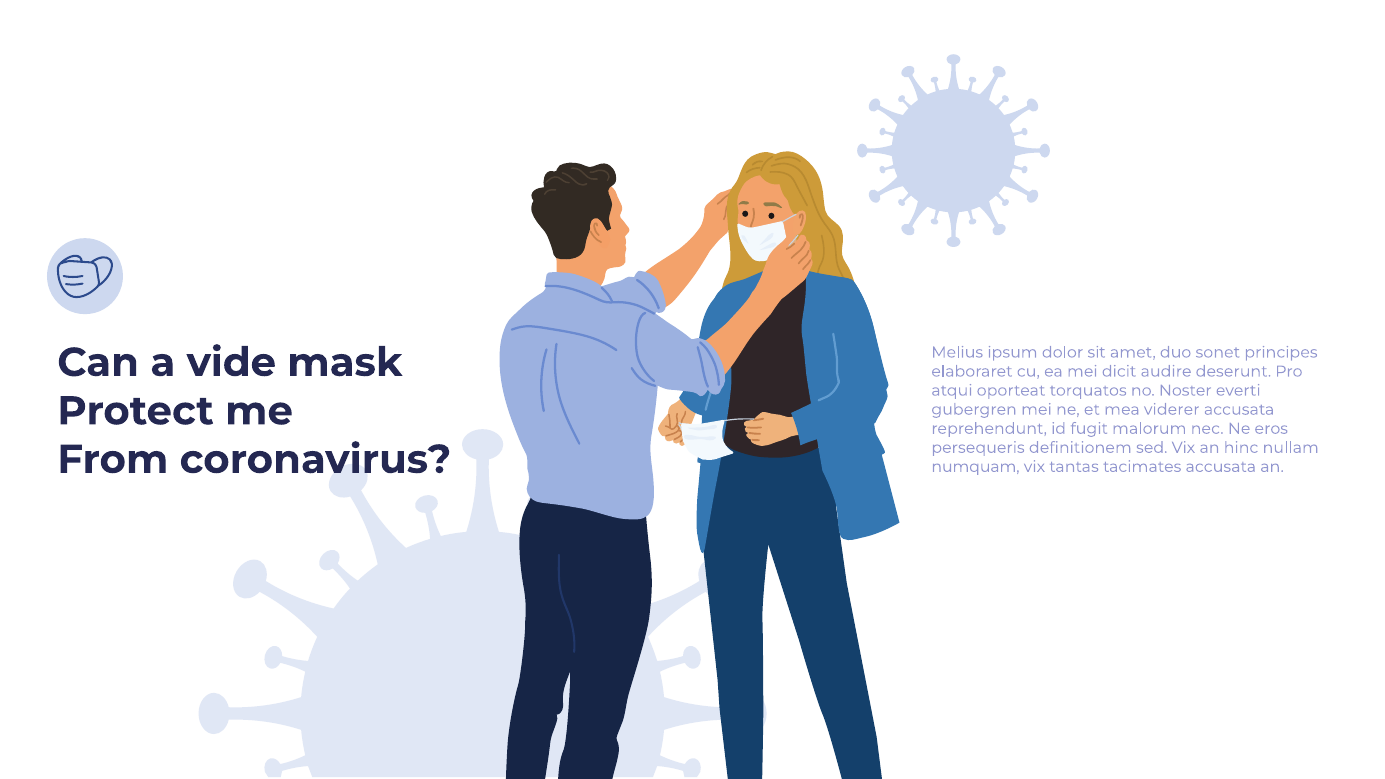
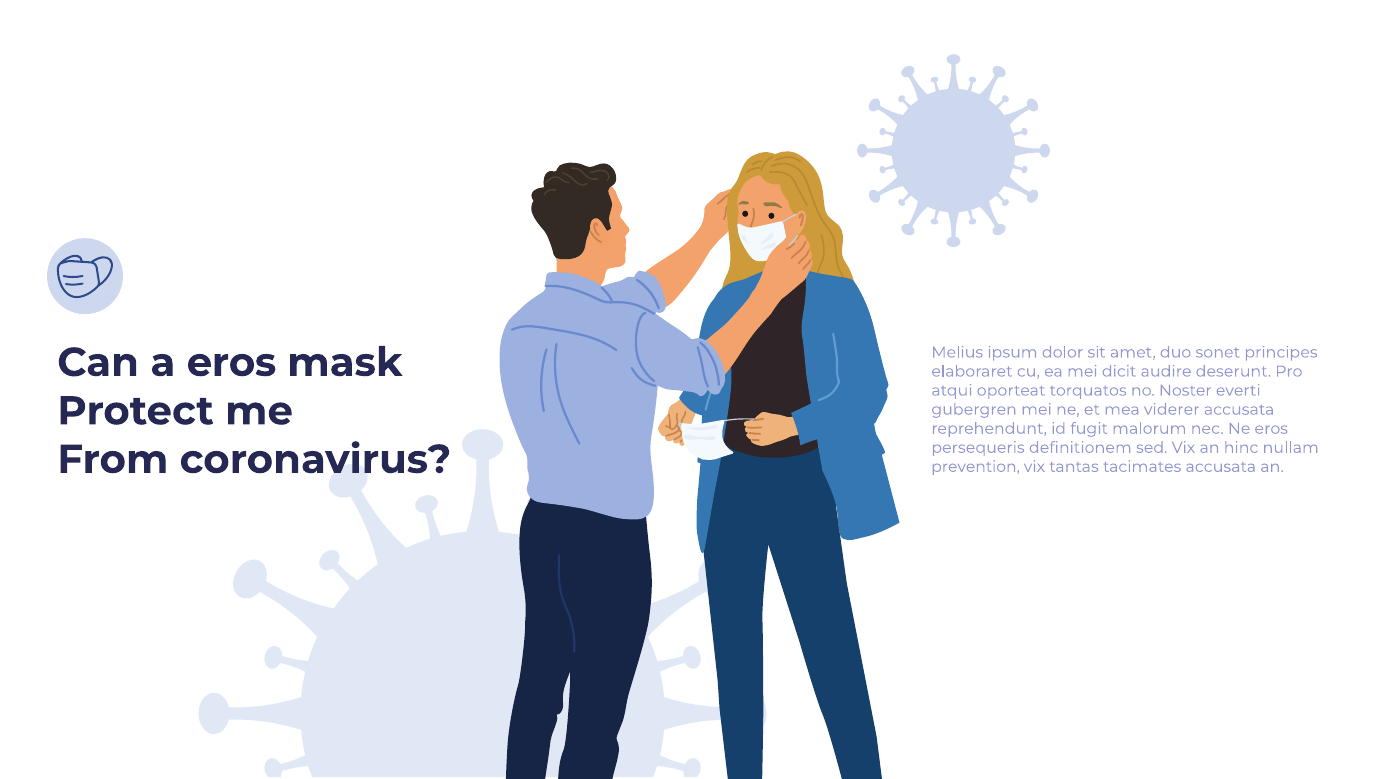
a vide: vide -> eros (232, 363)
numquam: numquam -> prevention (975, 467)
